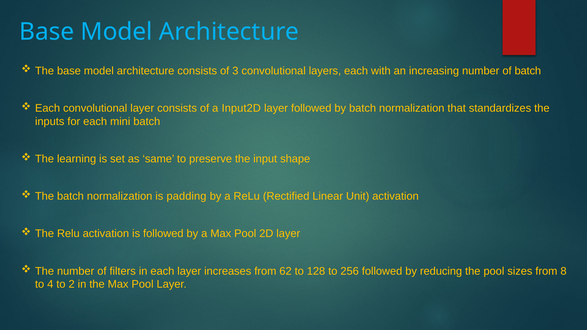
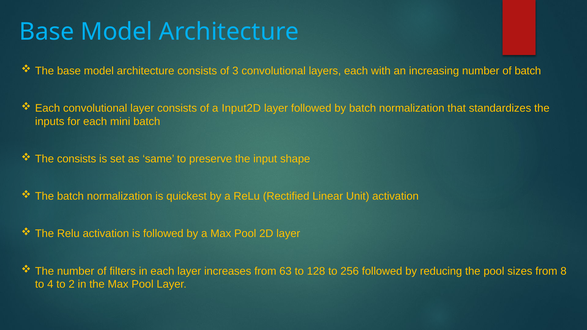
The learning: learning -> consists (77, 159)
padding: padding -> quickest (187, 196)
62: 62 -> 63 (285, 271)
